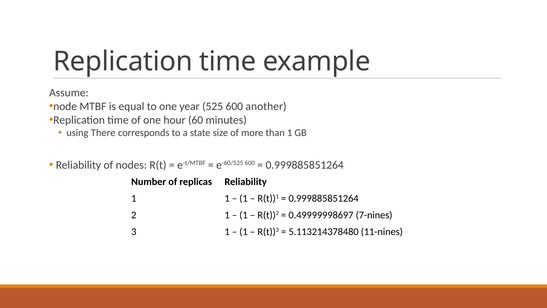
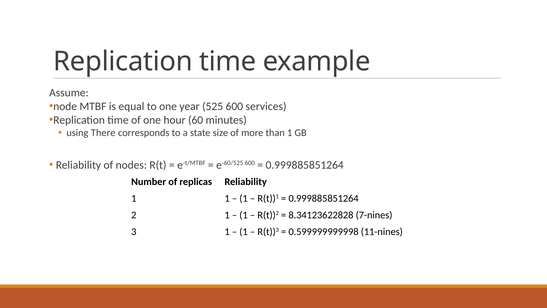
another: another -> services (266, 106)
0.49999998697: 0.49999998697 -> 8.34123622828 (321, 215)
5.113214378480: 5.113214378480 -> 0.599999999998 (324, 231)
